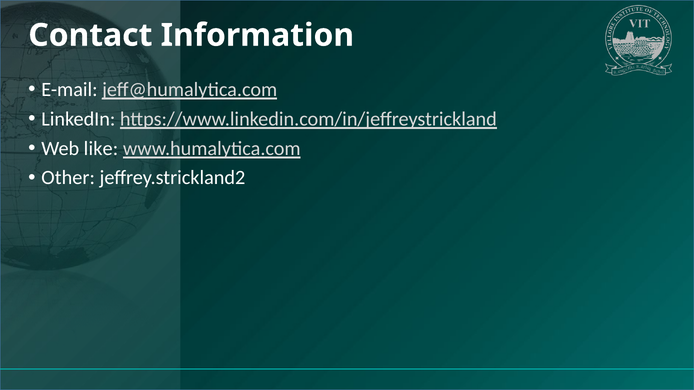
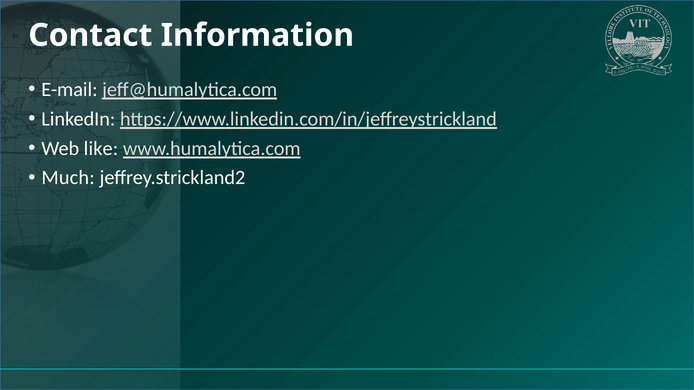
Other: Other -> Much (68, 178)
